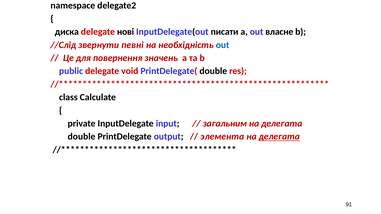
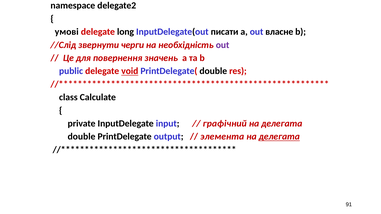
диска: диска -> умові (67, 32)
нові: нові -> long (126, 32)
певні: певні -> черги (133, 45)
out colour: blue -> purple (223, 45)
void underline: none -> present (130, 71)
загальним: загальним -> графічний (225, 124)
